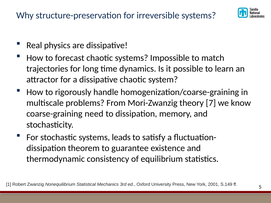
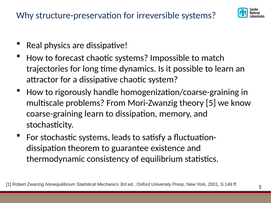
theory 7: 7 -> 5 (211, 103)
coarse-graining need: need -> learn (94, 114)
